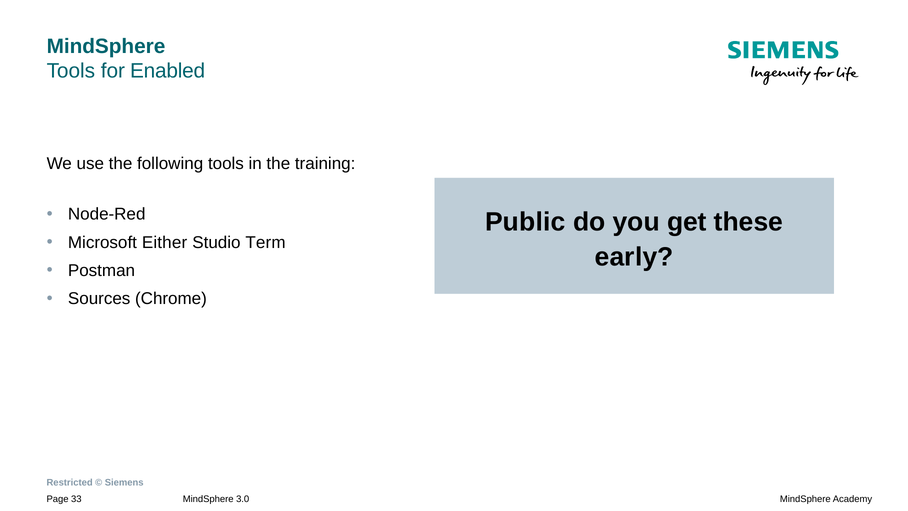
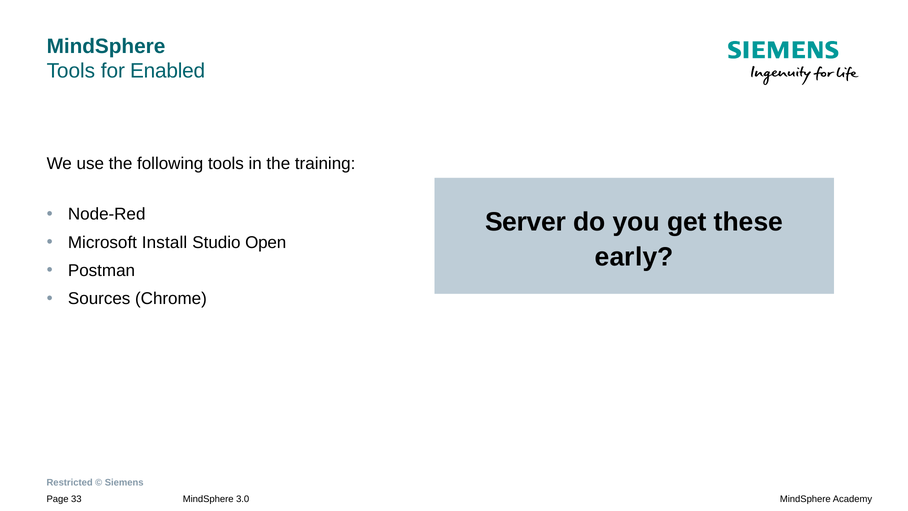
Public: Public -> Server (526, 222)
Either: Either -> Install (165, 242)
Term: Term -> Open (266, 242)
